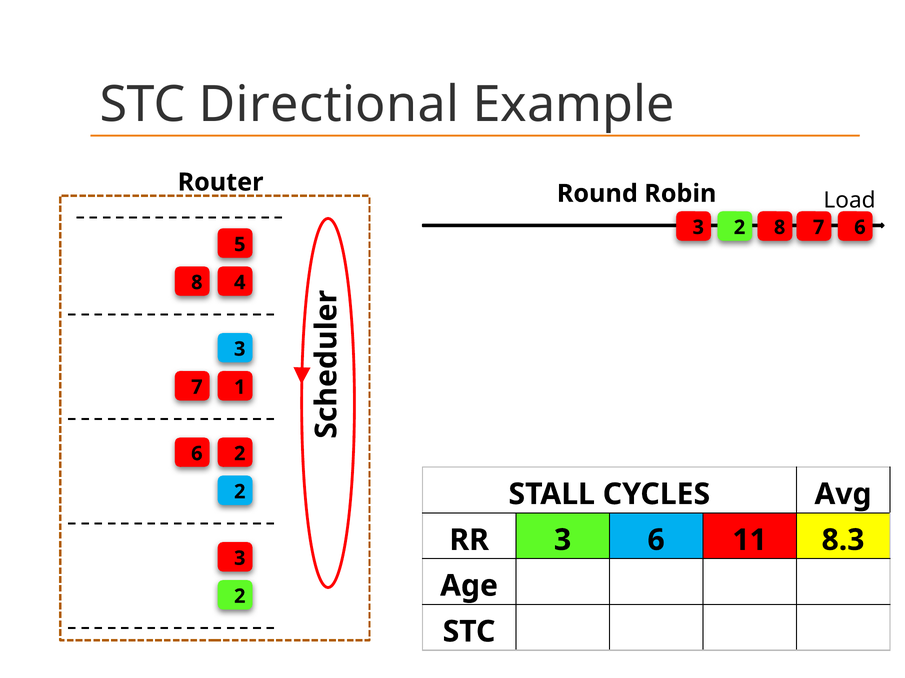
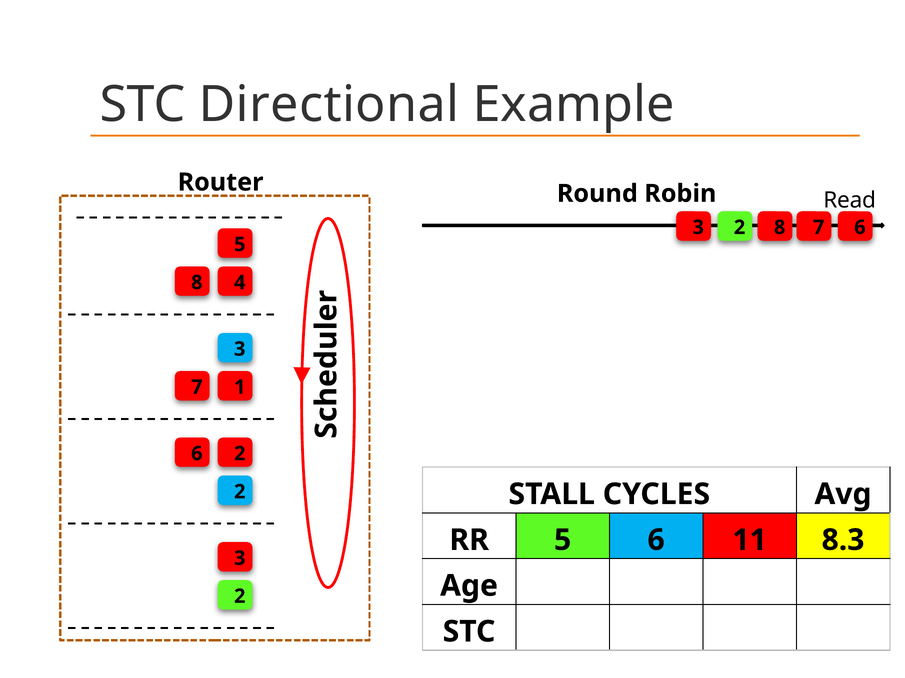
Load: Load -> Read (850, 201)
RR 3: 3 -> 5 (563, 541)
